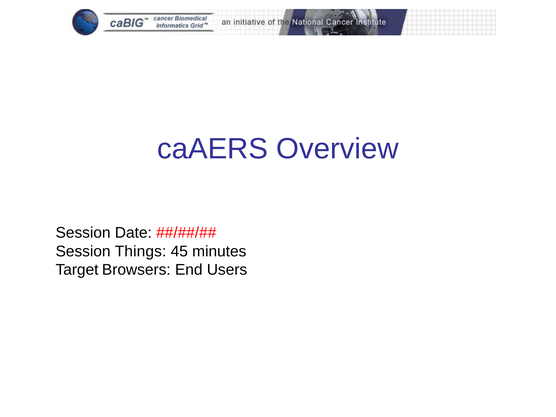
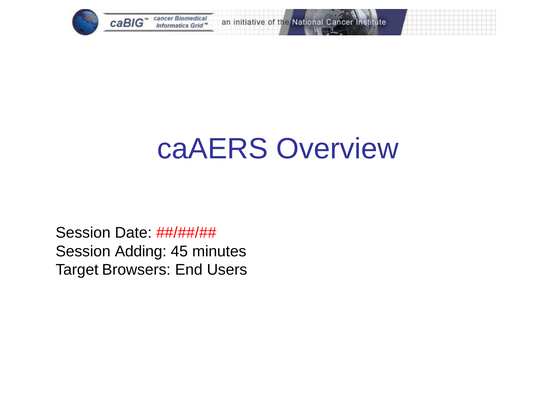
Things: Things -> Adding (141, 251)
